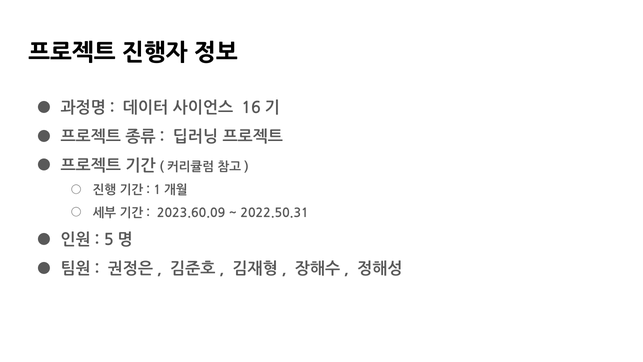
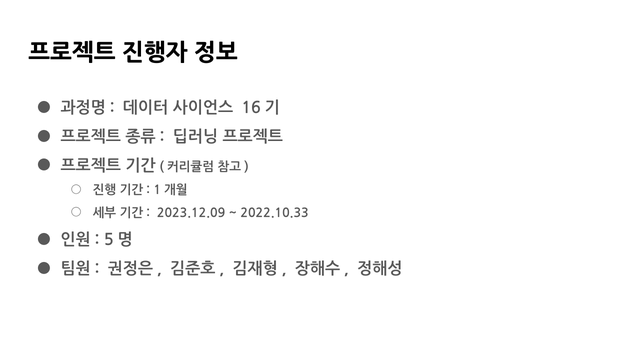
2023.60.09: 2023.60.09 -> 2023.12.09 (191, 213)
2022.50.31: 2022.50.31 -> 2022.10.33 (275, 213)
